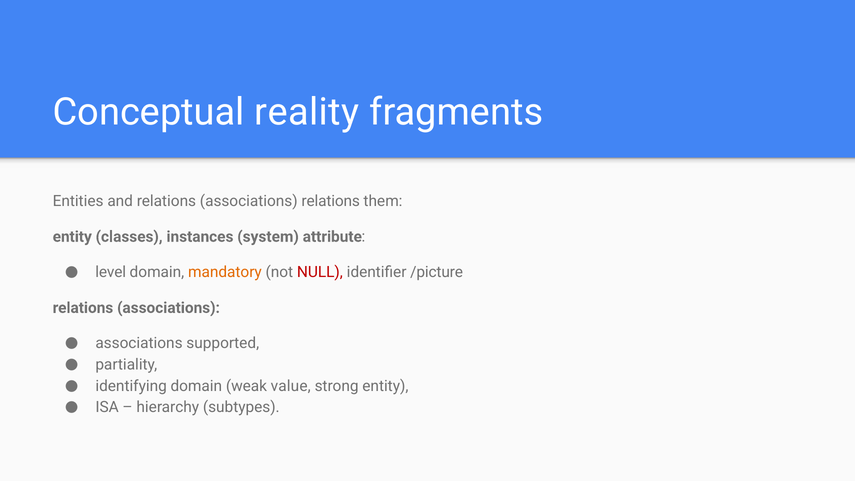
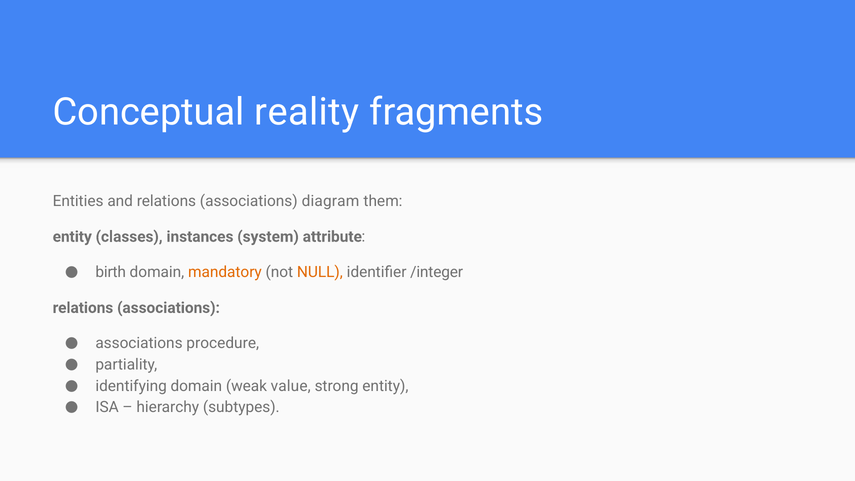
associations relations: relations -> diagram (331, 201)
level: level -> birth (111, 272)
NULL colour: red -> orange (320, 272)
/picture: /picture -> /integer (437, 272)
supported: supported -> procedure (223, 343)
